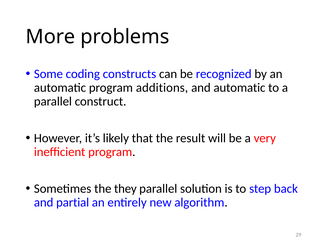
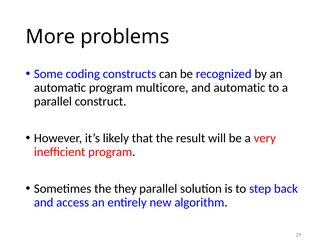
additions: additions -> multicore (162, 87)
partial: partial -> access (73, 202)
